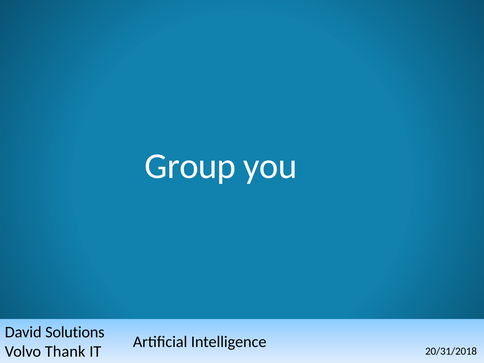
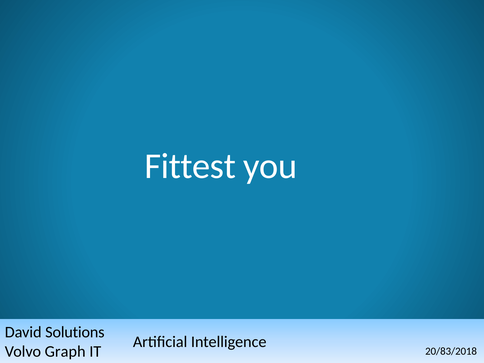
Group: Group -> Fittest (190, 166)
Thank: Thank -> Graph (65, 352)
20/31/2018: 20/31/2018 -> 20/83/2018 (451, 351)
